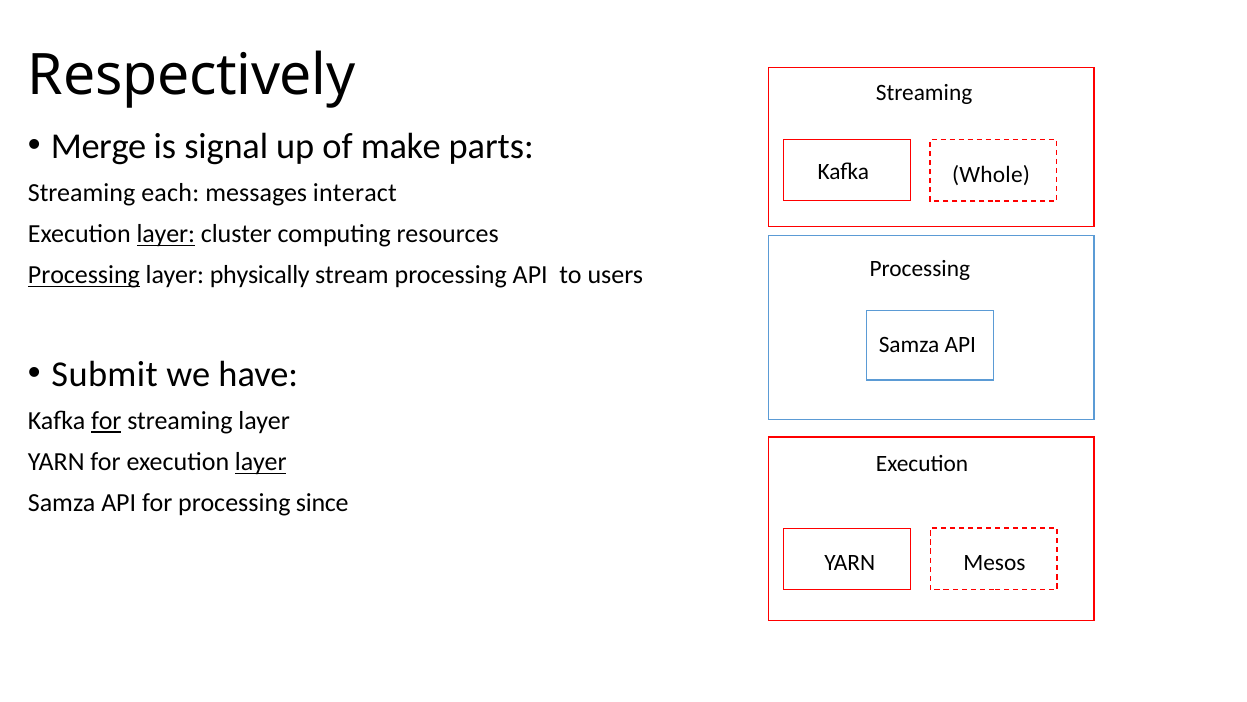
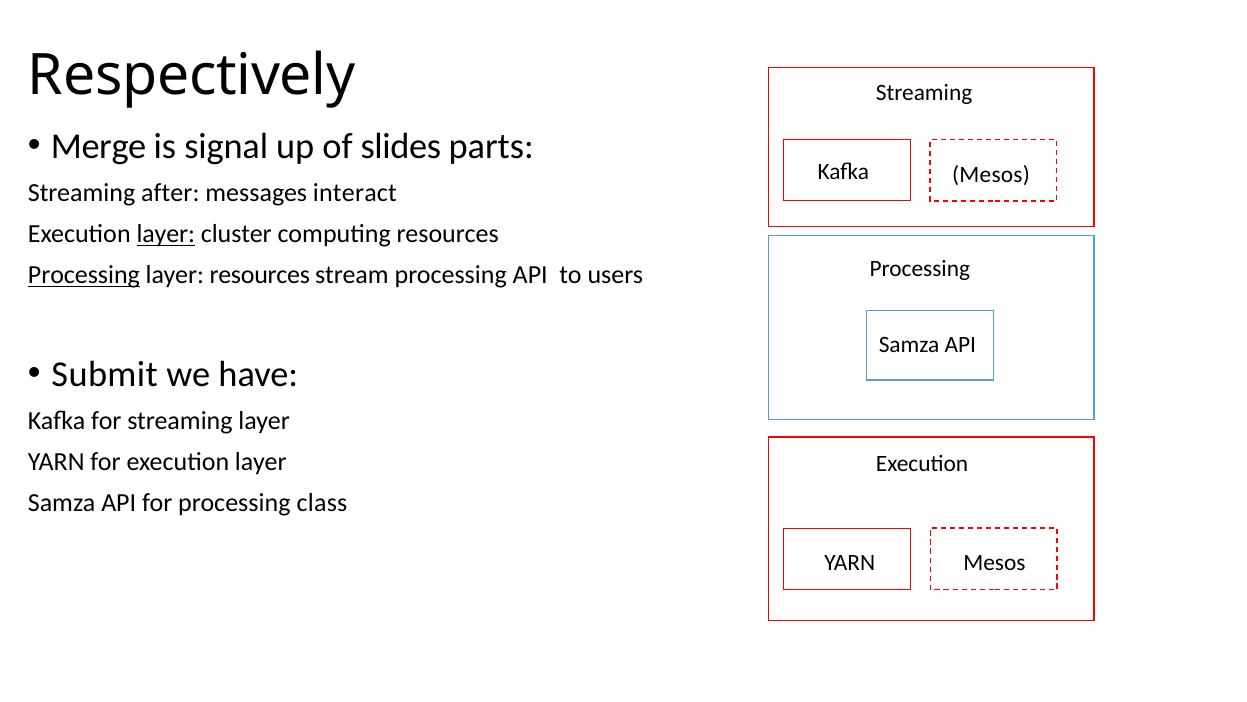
make: make -> slides (401, 146)
Whole: Whole -> Mesos (991, 174)
each: each -> after (170, 193)
layer physically: physically -> resources (260, 275)
for underline: present -> none (106, 421)
layer underline: present -> none (261, 462)
since: since -> class (322, 503)
